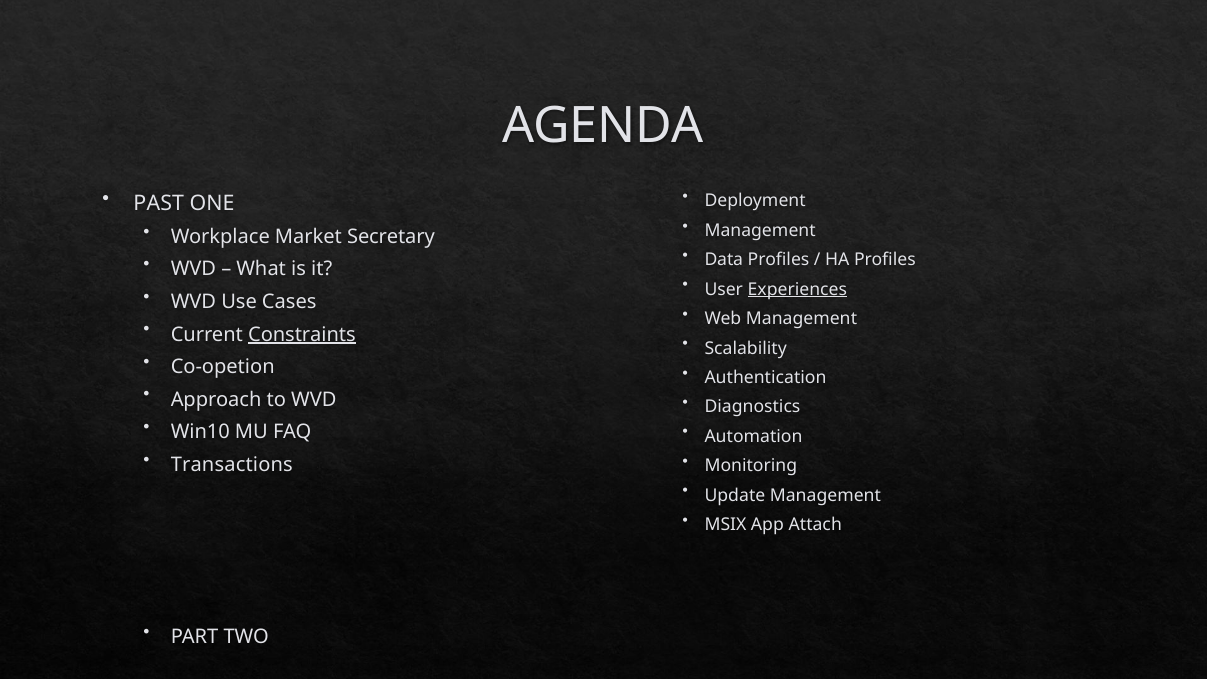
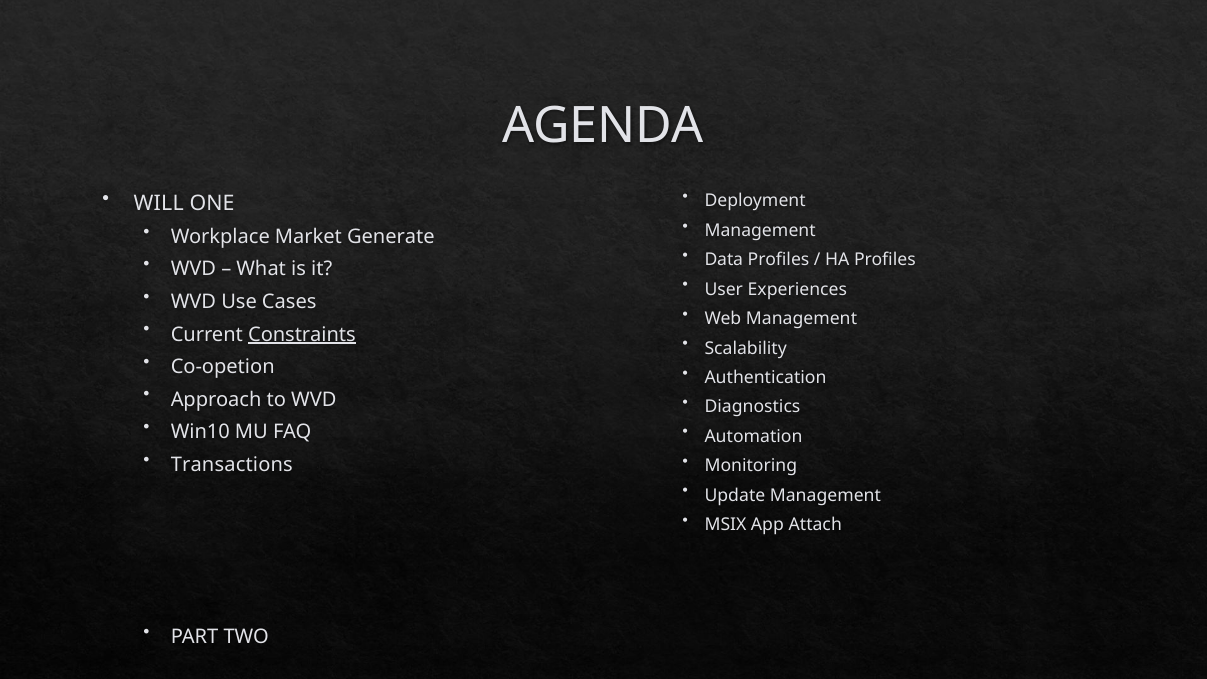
PAST: PAST -> WILL (159, 204)
Secretary: Secretary -> Generate (391, 237)
Experiences underline: present -> none (797, 289)
